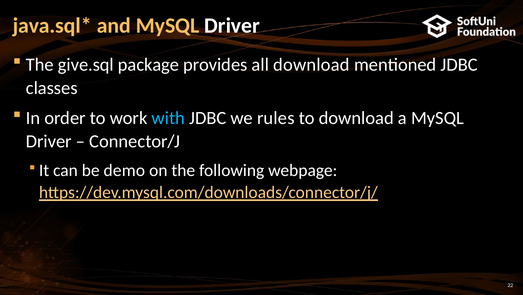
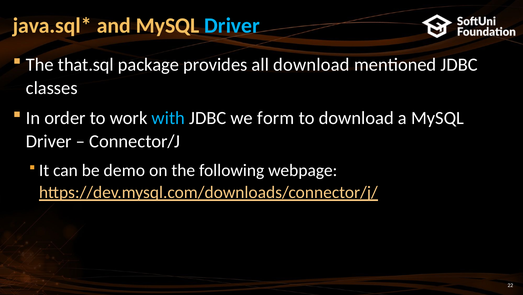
Driver colour: white -> light blue (232, 25)
give.sql: give.sql -> that.sql (86, 64)
rules: rules -> form (276, 118)
